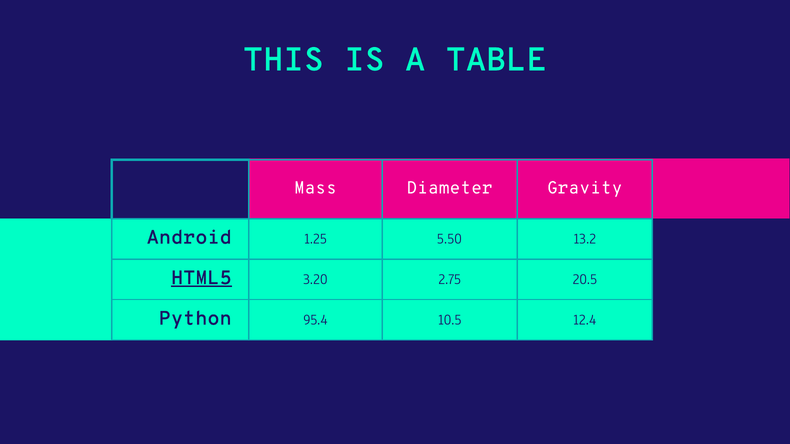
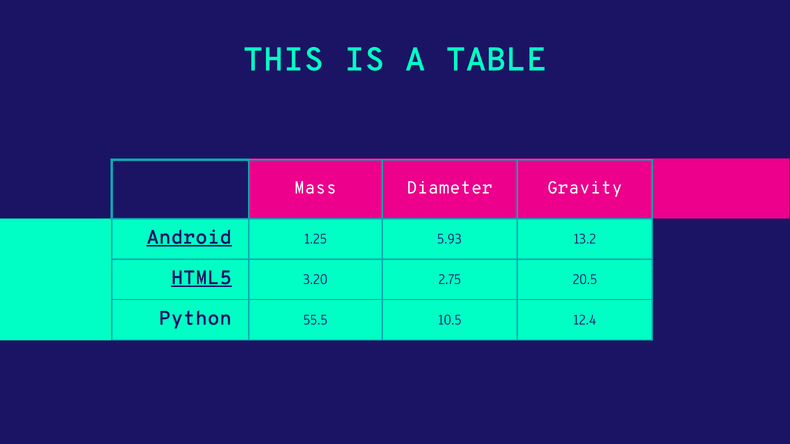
Android underline: none -> present (189, 237)
5.50: 5.50 -> 5.93 (449, 239)
95.4: 95.4 -> 55.5 (315, 320)
